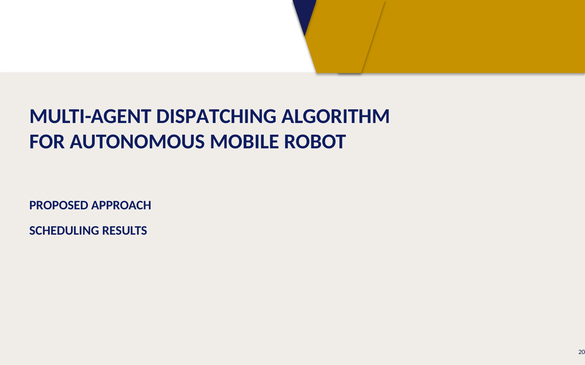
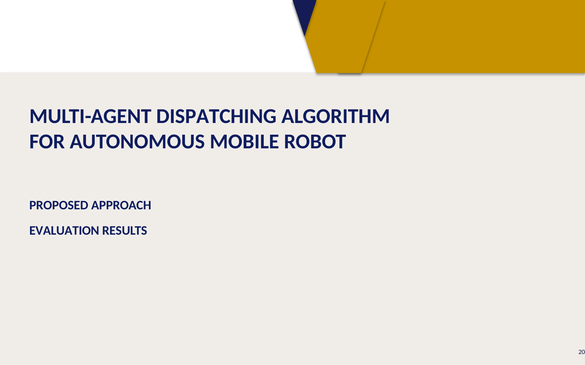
SCHEDULING: SCHEDULING -> EVALUATION (64, 231)
